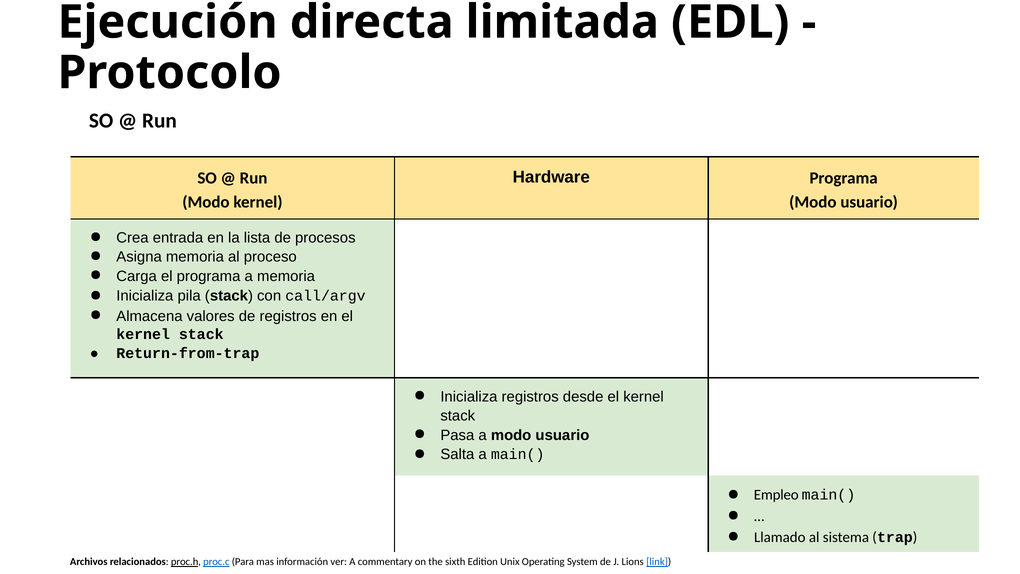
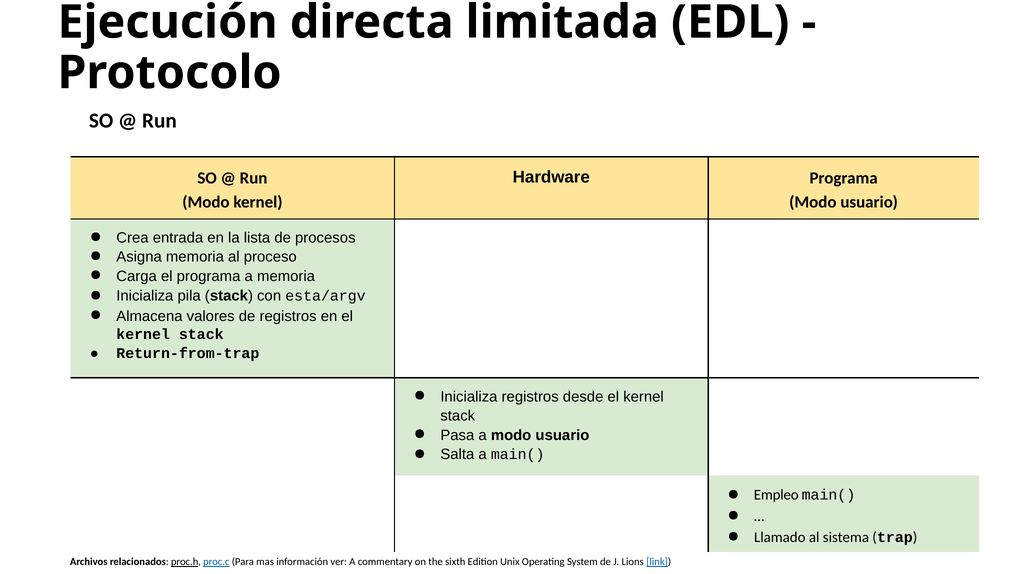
call/argv: call/argv -> esta/argv (325, 295)
